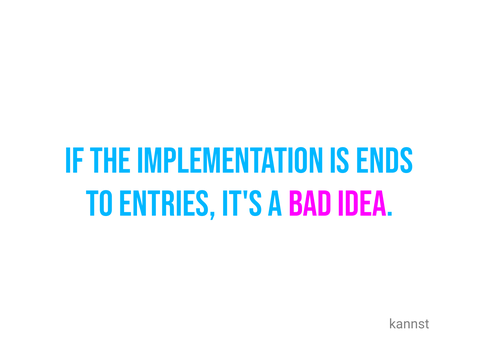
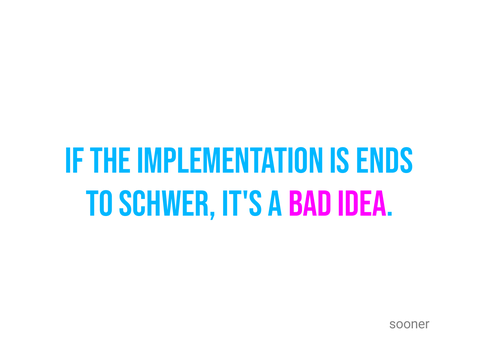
entries: entries -> schwer (167, 204)
kannst: kannst -> sooner (409, 323)
